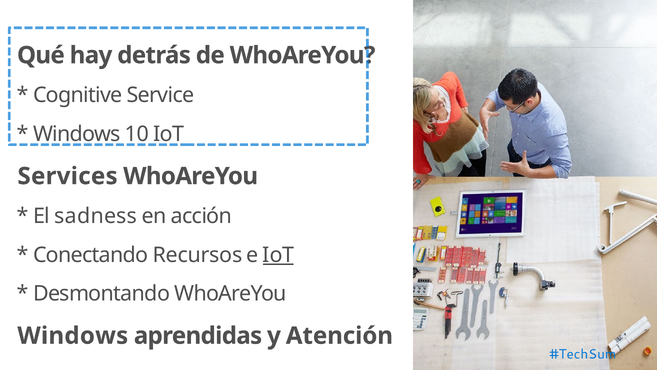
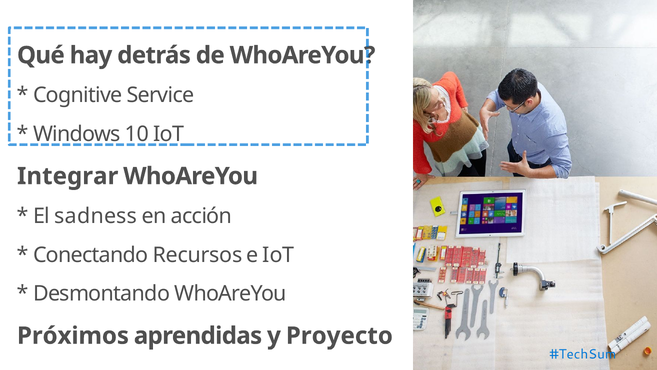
Services: Services -> Integrar (68, 176)
IoT underline: present -> none (278, 255)
Windows: Windows -> Próximos (73, 335)
Atención: Atención -> Proyecto (339, 335)
